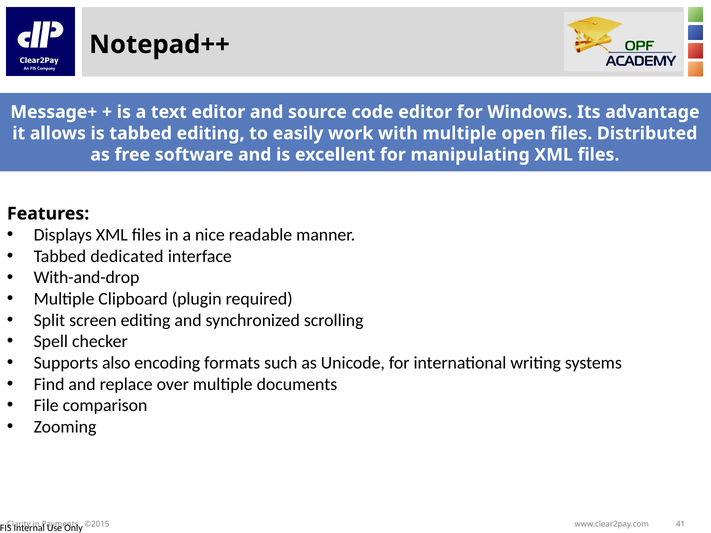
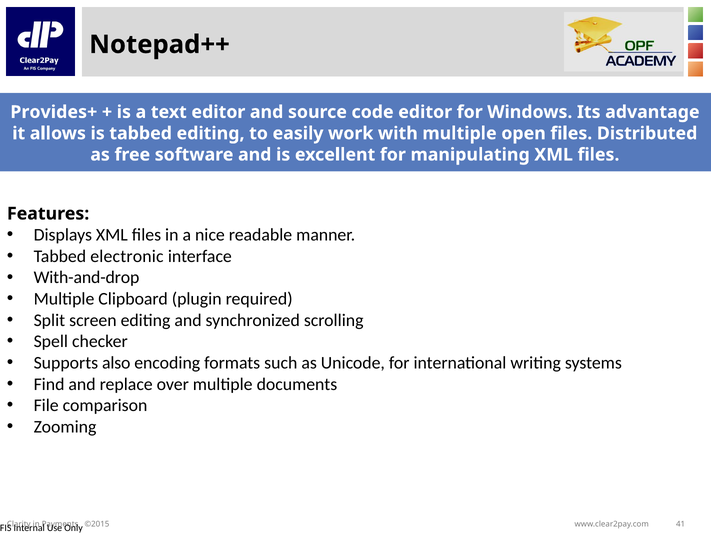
Message+: Message+ -> Provides+ (54, 112)
dedicated: dedicated -> electronic (127, 256)
